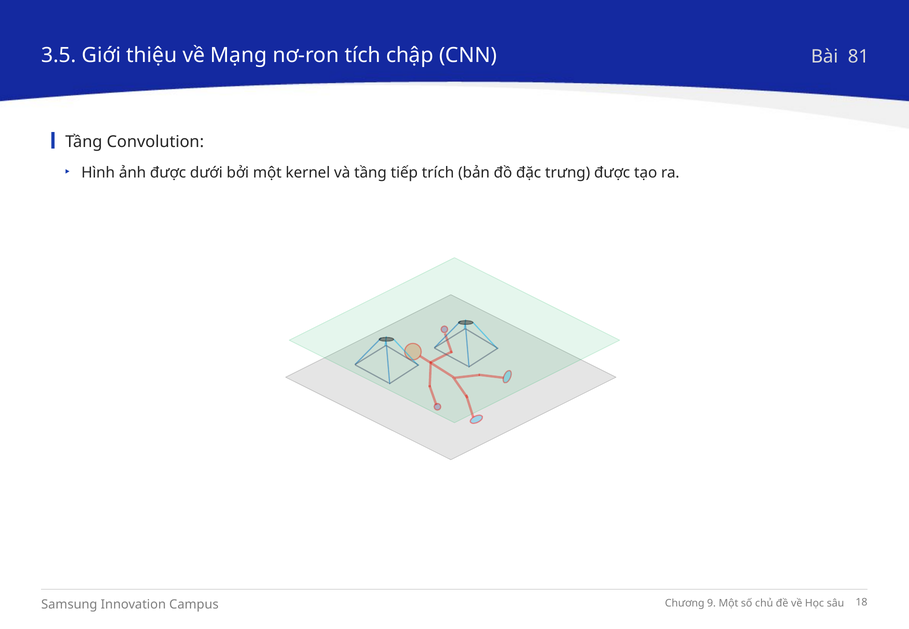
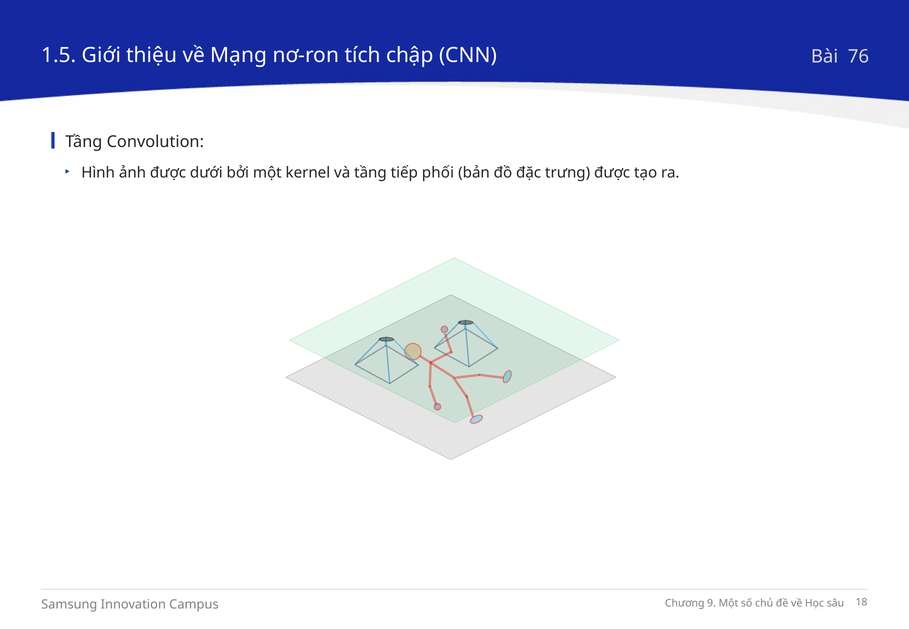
3.5: 3.5 -> 1.5 (59, 55)
81: 81 -> 76 (858, 57)
trích: trích -> phối (438, 173)
